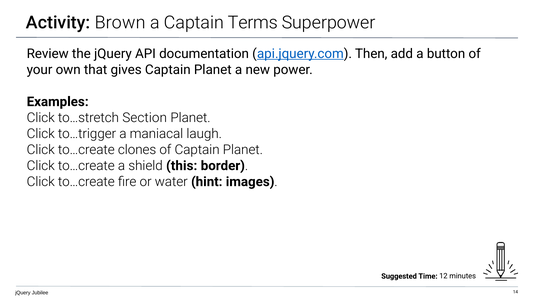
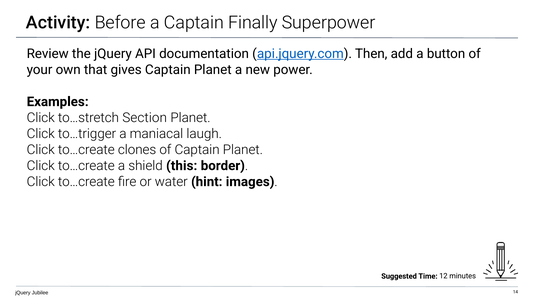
Brown: Brown -> Before (120, 23)
Terms: Terms -> Finally (253, 23)
